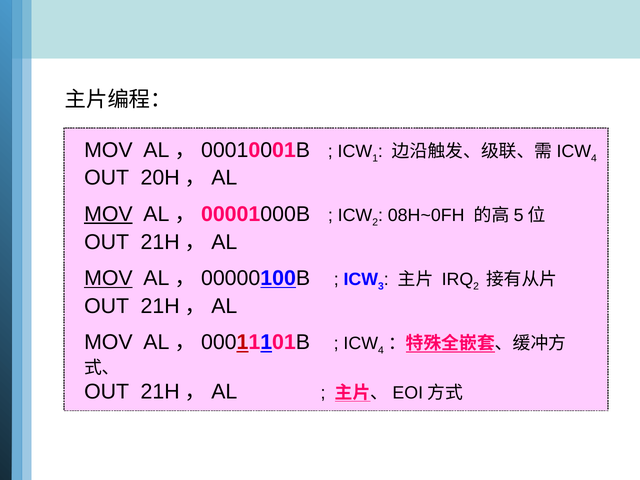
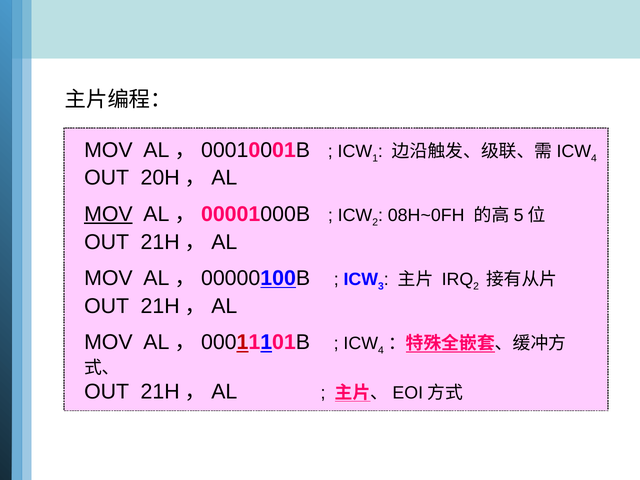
MOV underline: present -> none (108, 278)
